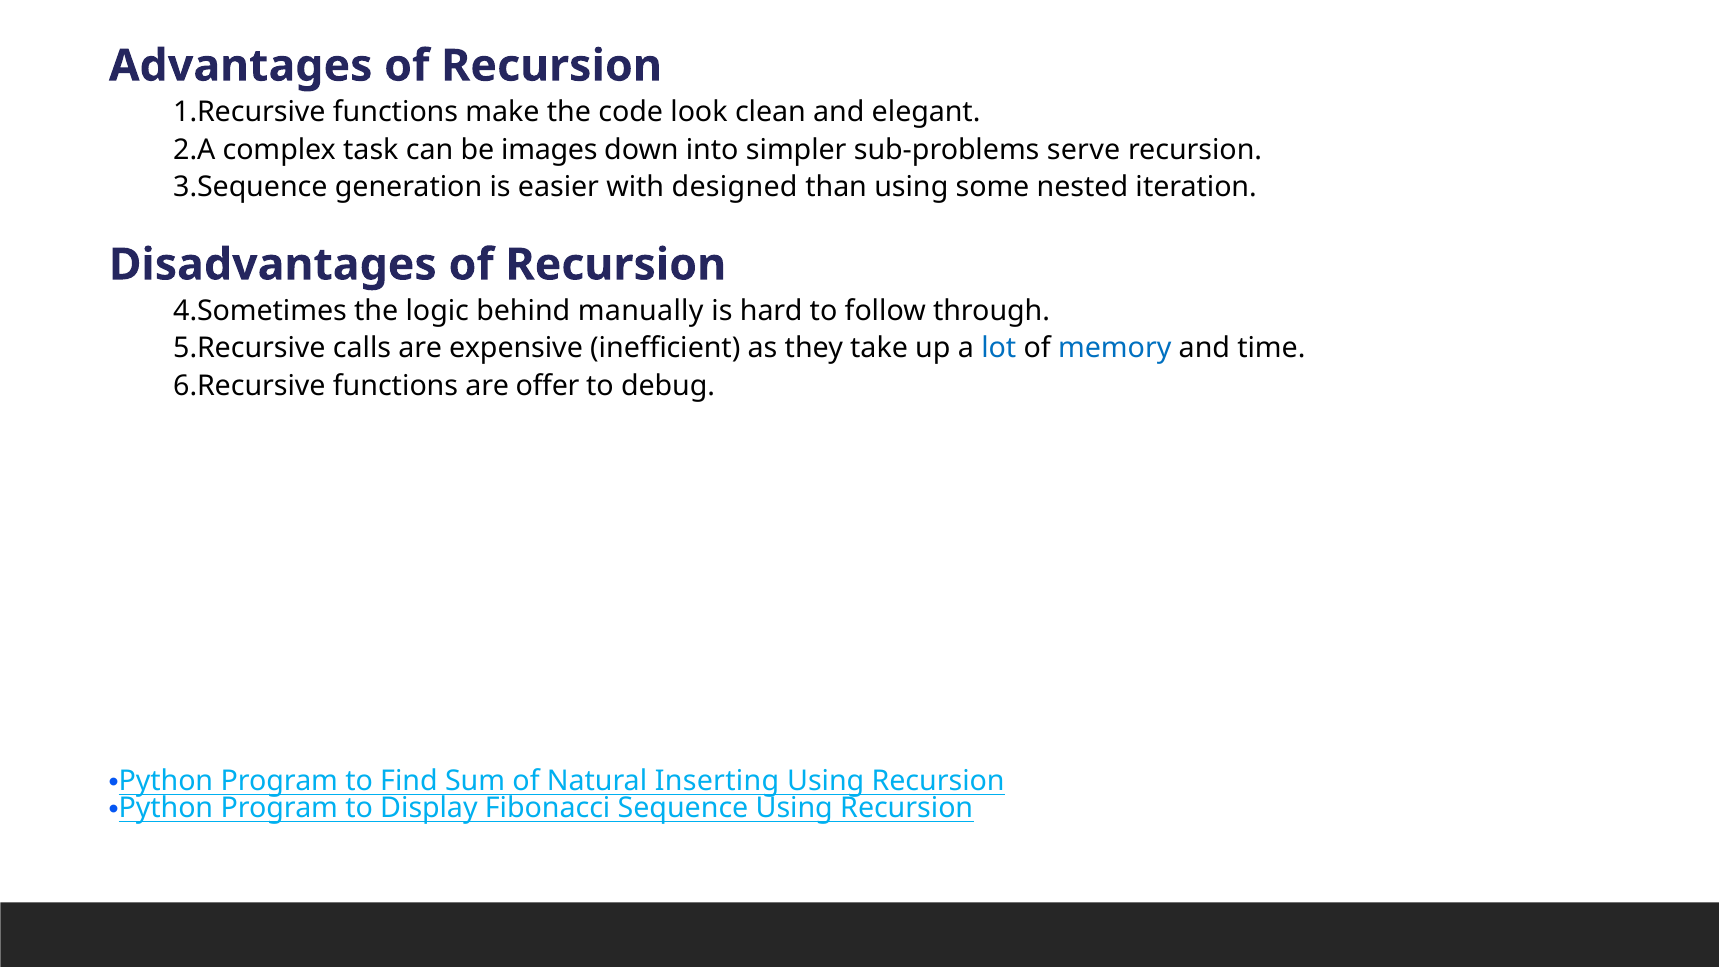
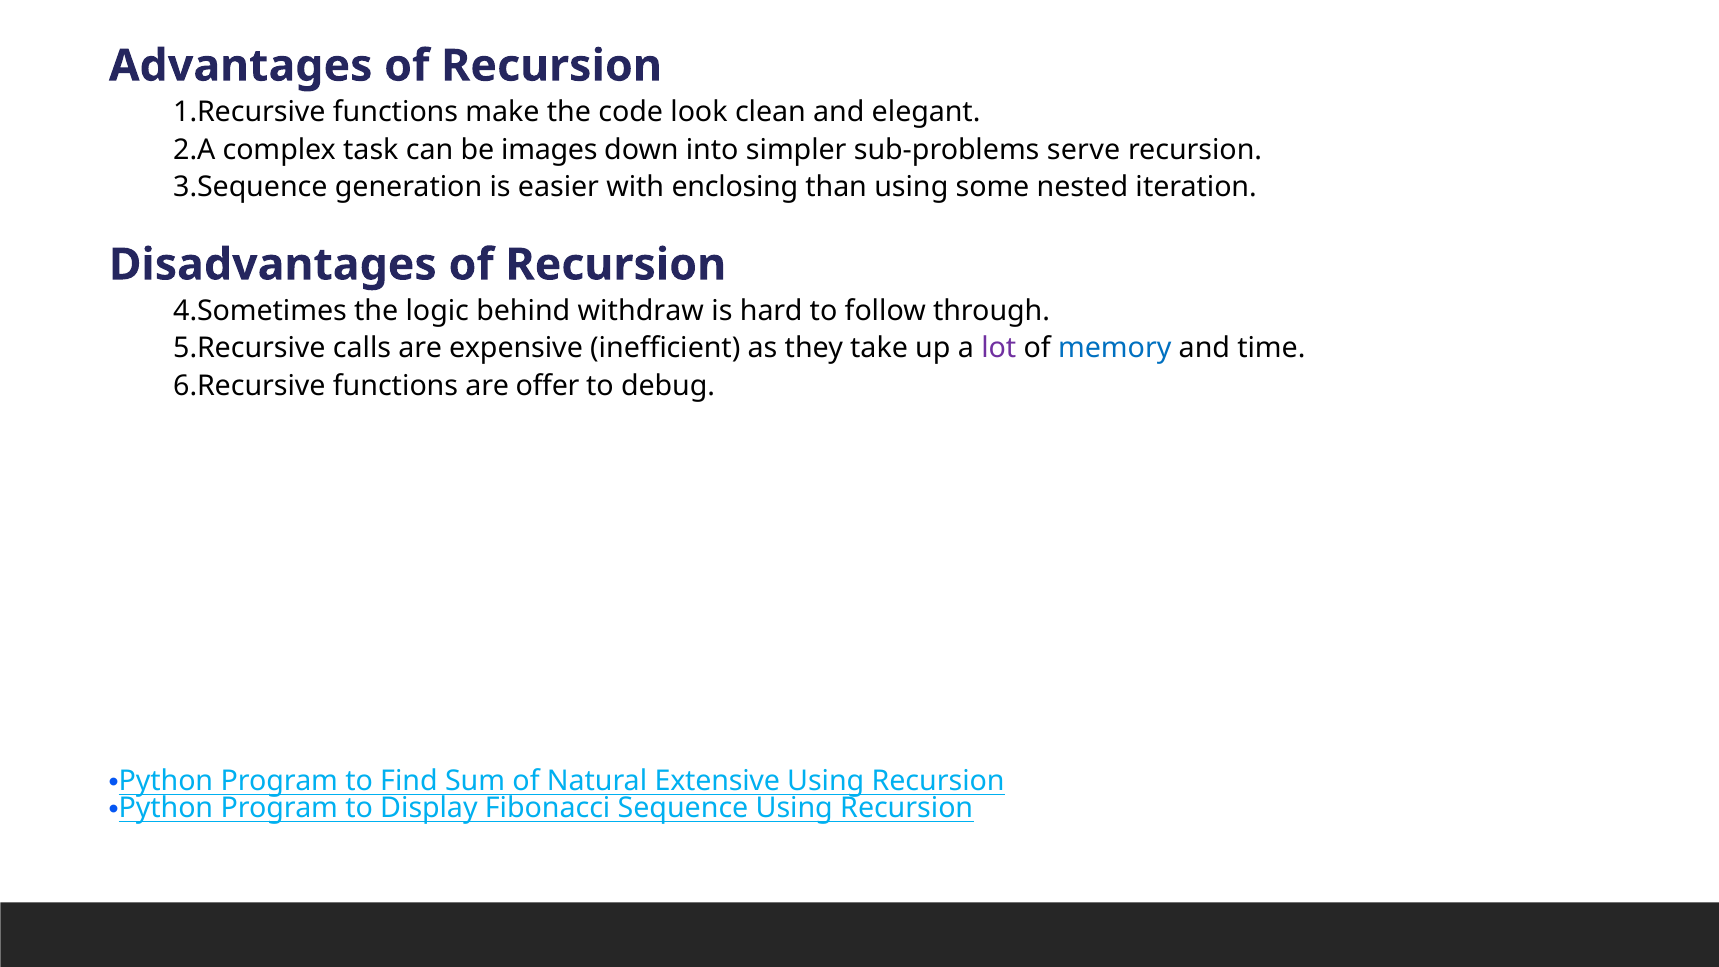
designed: designed -> enclosing (735, 187)
manually: manually -> withdraw (641, 311)
lot colour: blue -> purple (999, 348)
Inserting: Inserting -> Extensive (717, 781)
